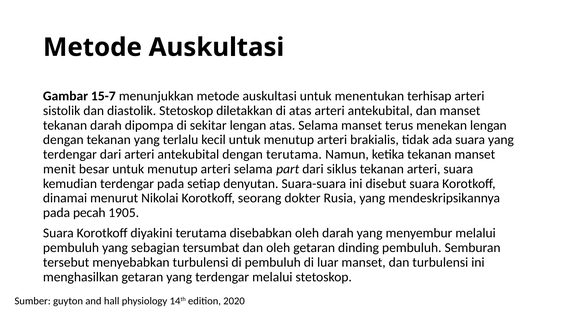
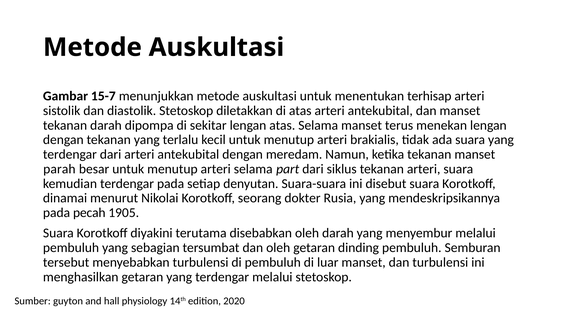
dengan terutama: terutama -> meredam (294, 155)
menit: menit -> parah (59, 169)
